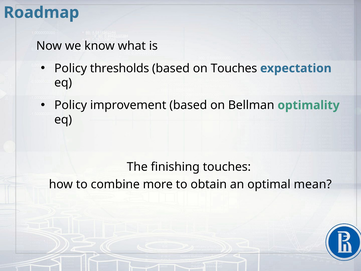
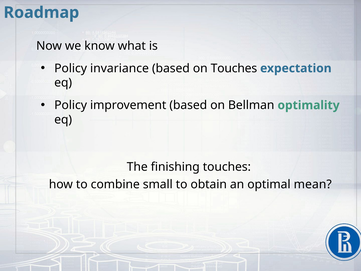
thresholds: thresholds -> invariance (119, 68)
more: more -> small (158, 184)
